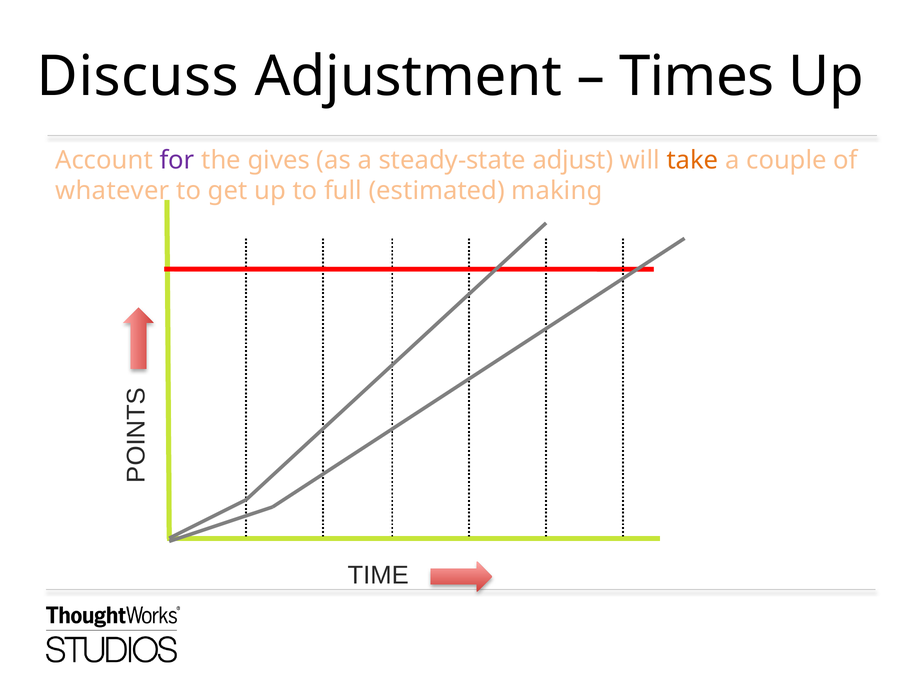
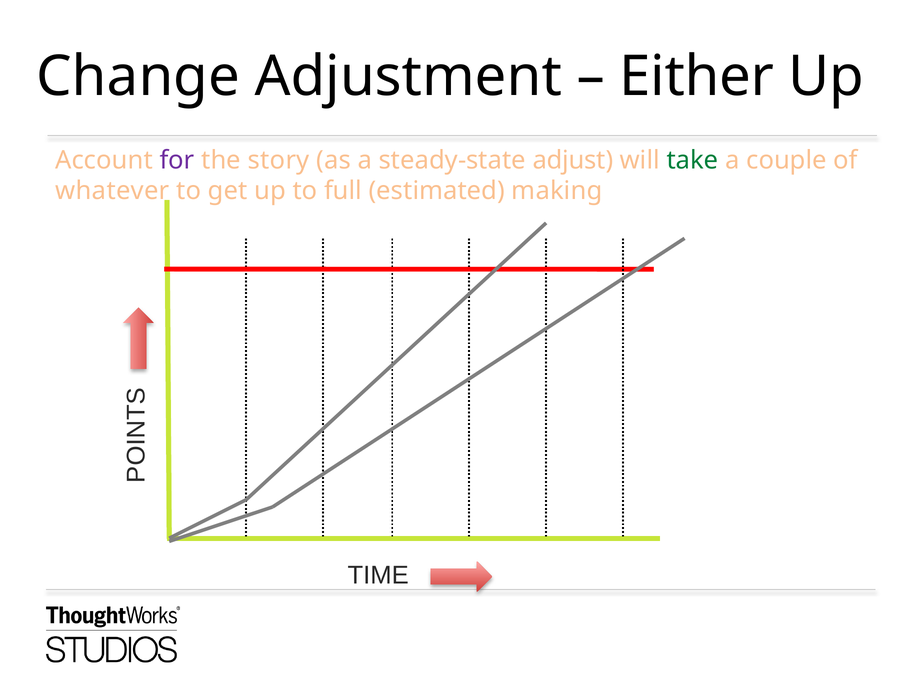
Discuss: Discuss -> Change (138, 77)
Times: Times -> Either (697, 77)
gives: gives -> story (279, 160)
take colour: orange -> green (692, 160)
